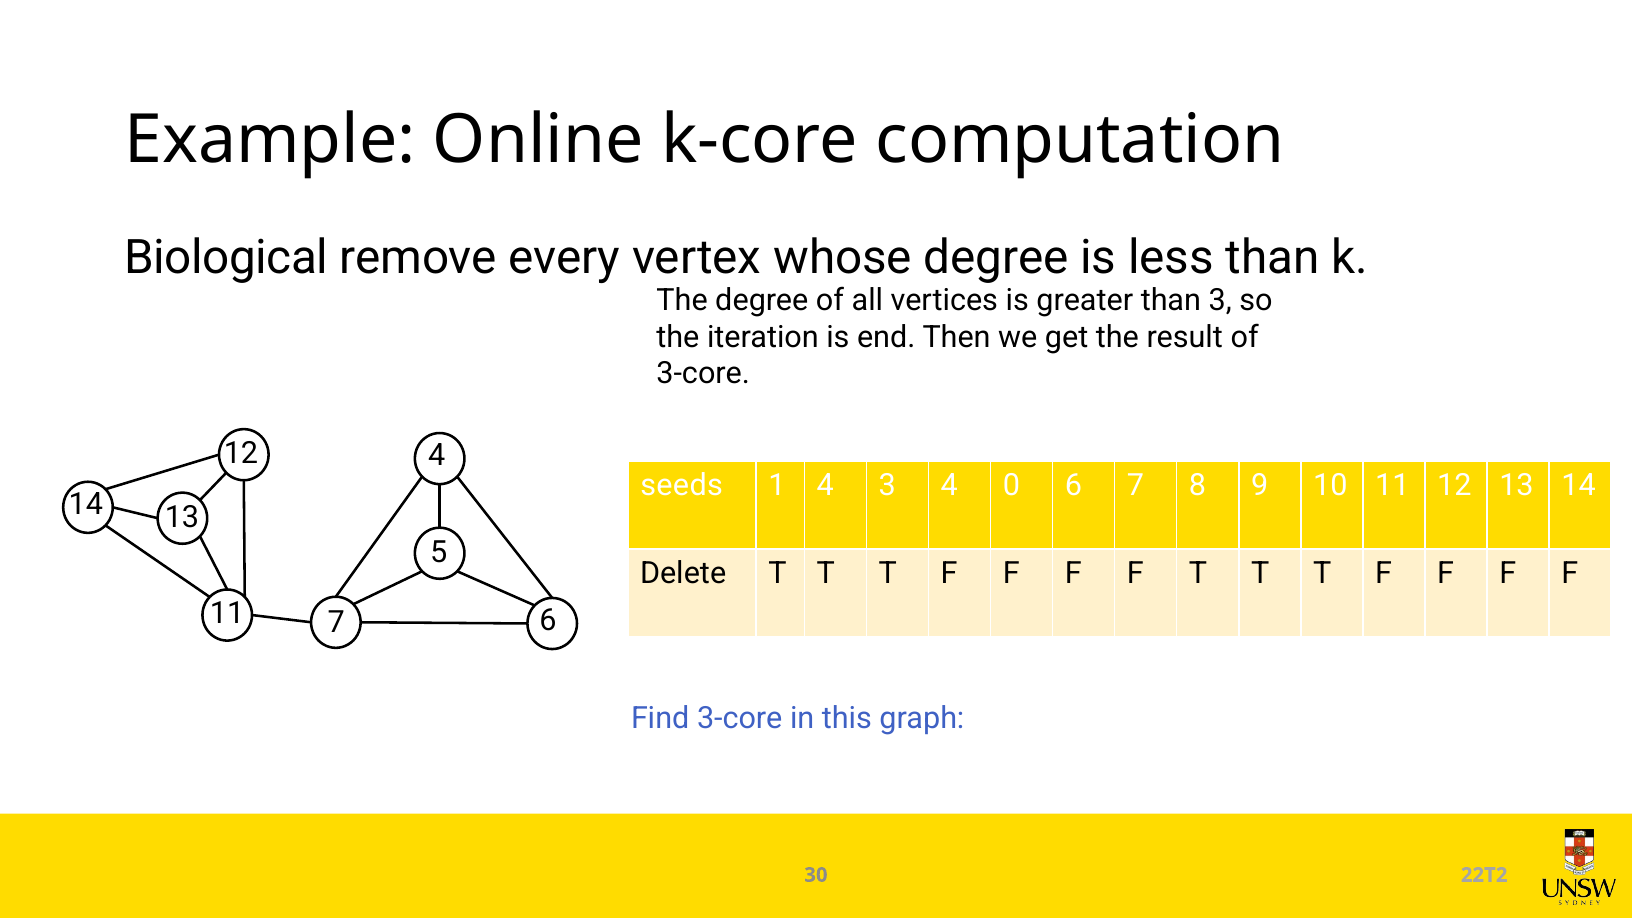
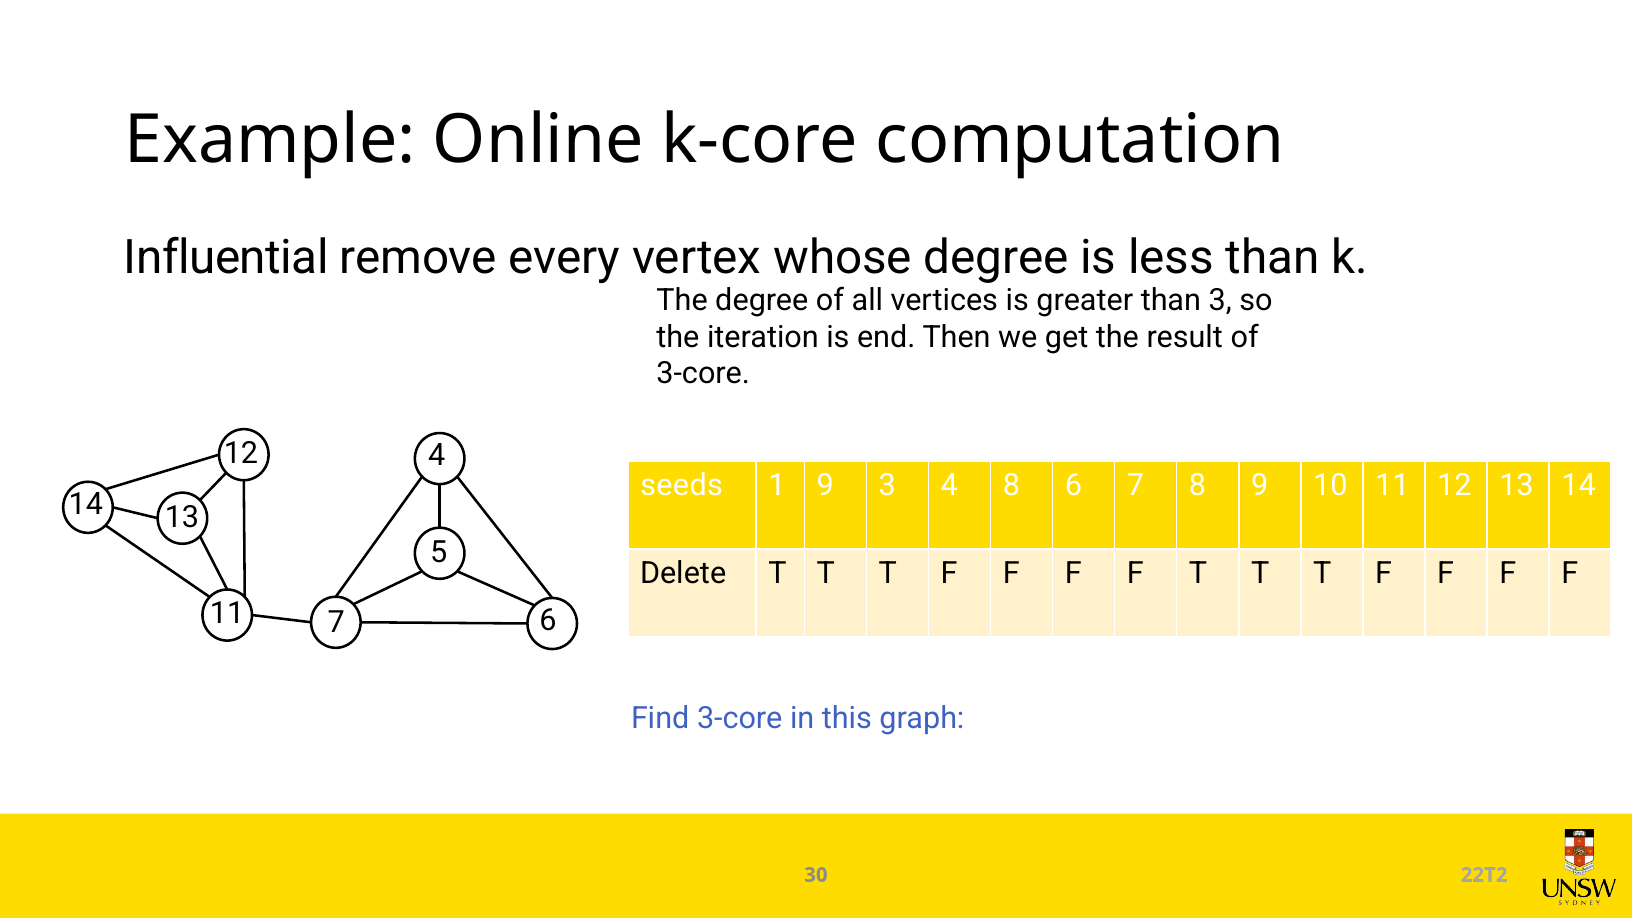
Biological: Biological -> Influential (226, 258)
1 4: 4 -> 9 (825, 485)
4 0: 0 -> 8 (1011, 485)
